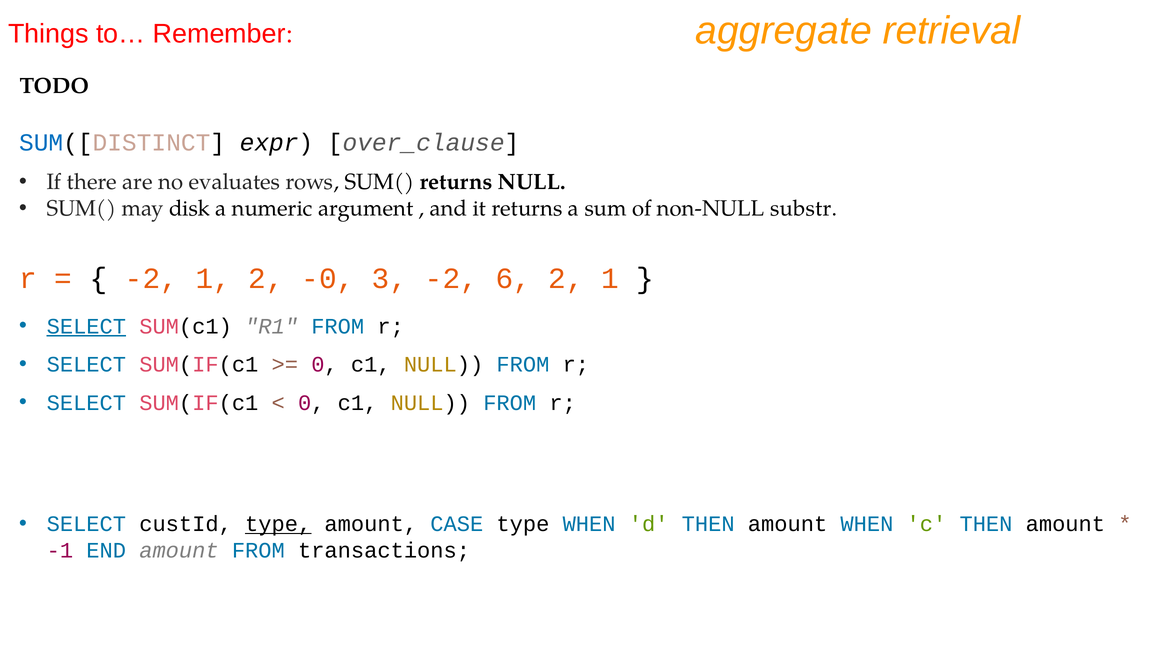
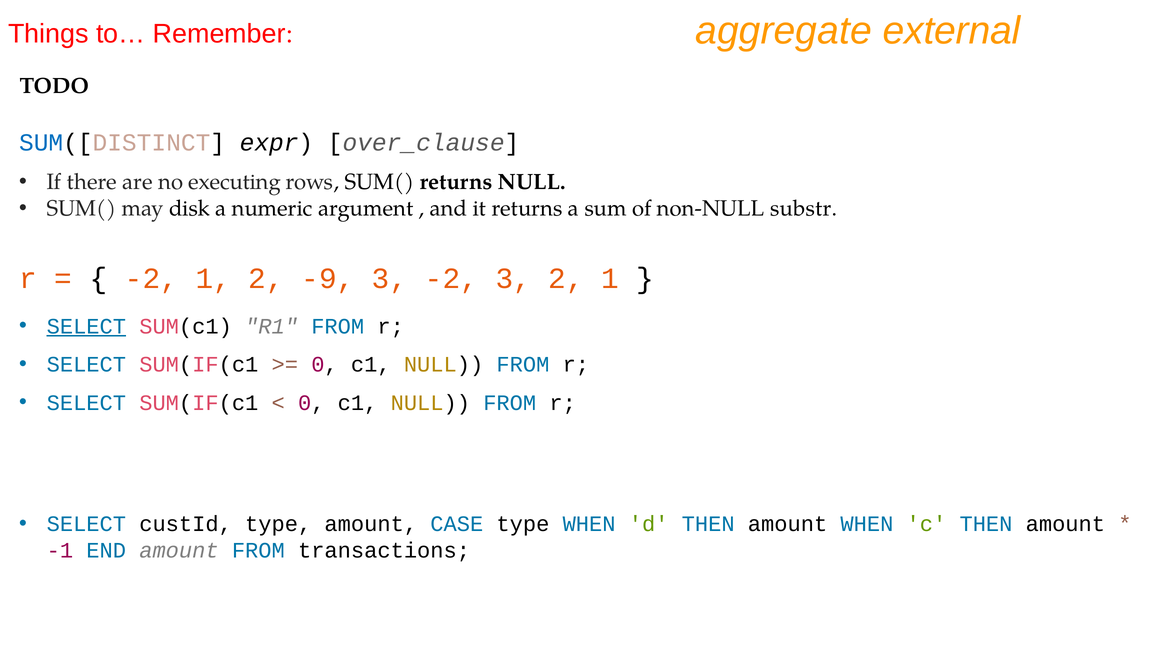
retrieval: retrieval -> external (952, 31)
evaluates: evaluates -> executing (235, 182)
-0: -0 -> -9 (328, 278)
-2 6: 6 -> 3 (513, 278)
type underline: present -> none (278, 524)
